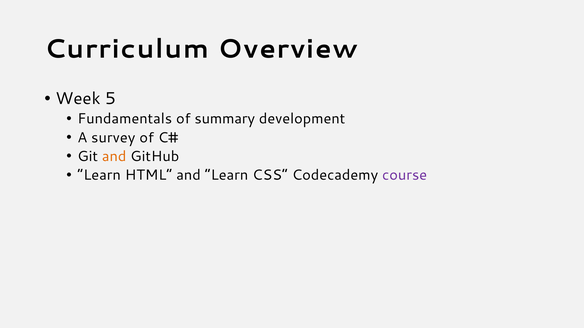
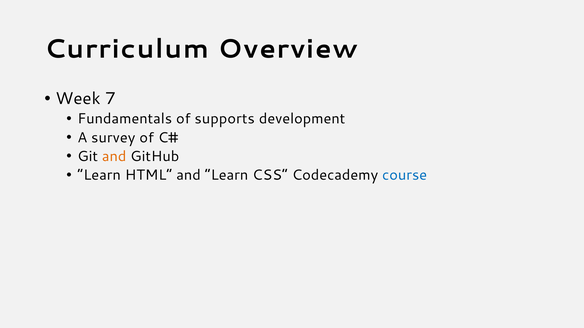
5: 5 -> 7 (111, 99)
summary: summary -> supports (225, 119)
course colour: purple -> blue (405, 175)
